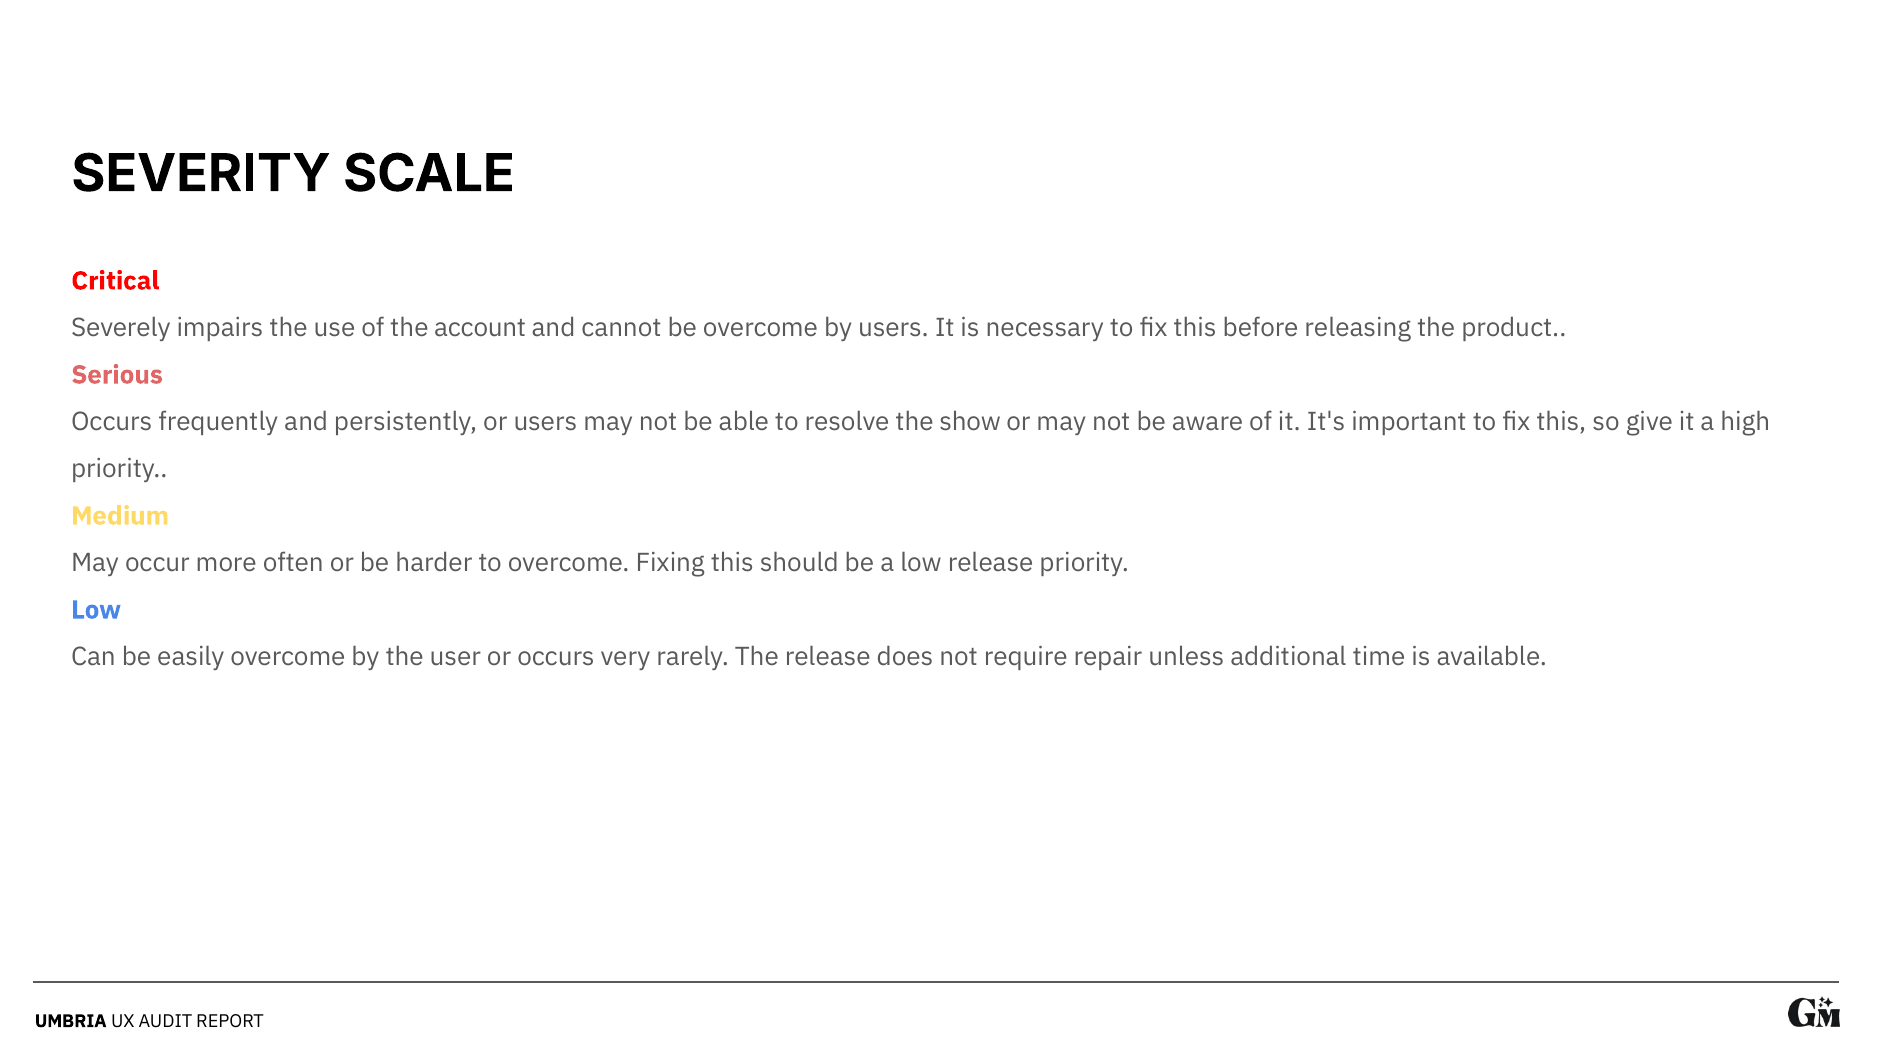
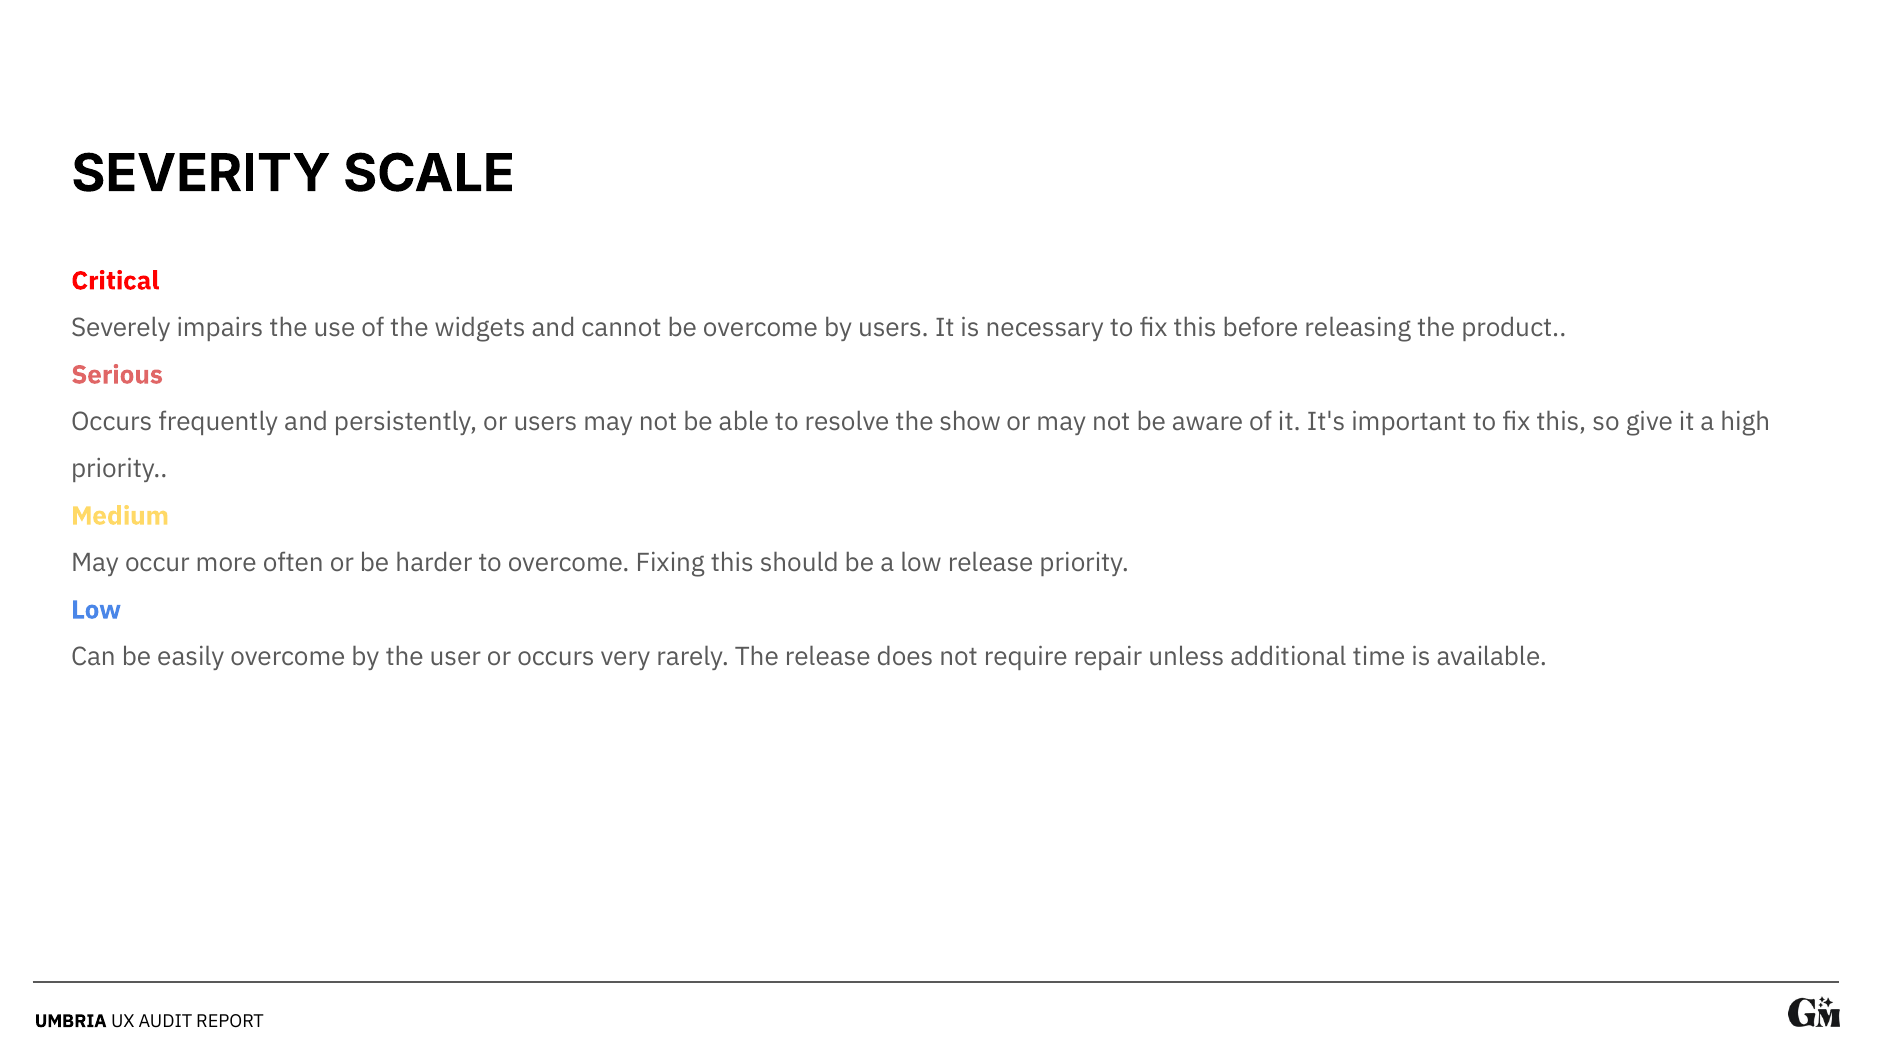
account: account -> widgets (480, 328)
